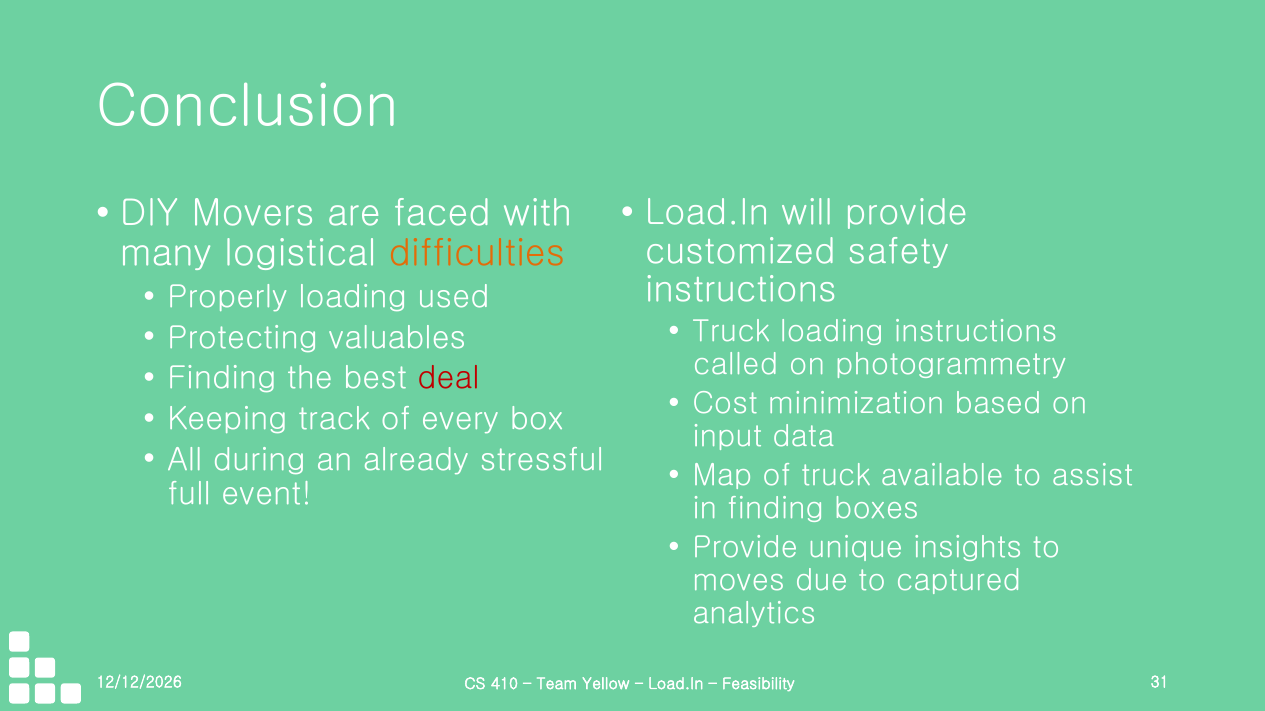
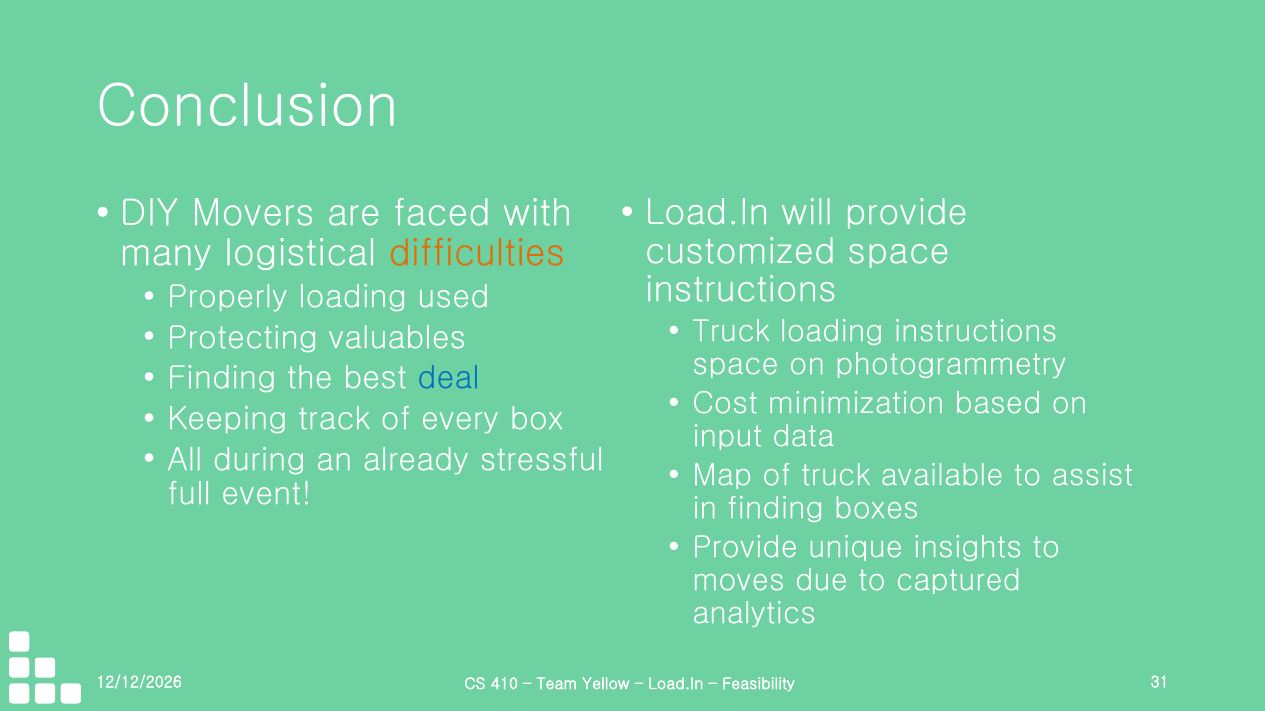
customized safety: safety -> space (899, 252)
called: called -> space (736, 365)
deal colour: red -> blue (449, 379)
